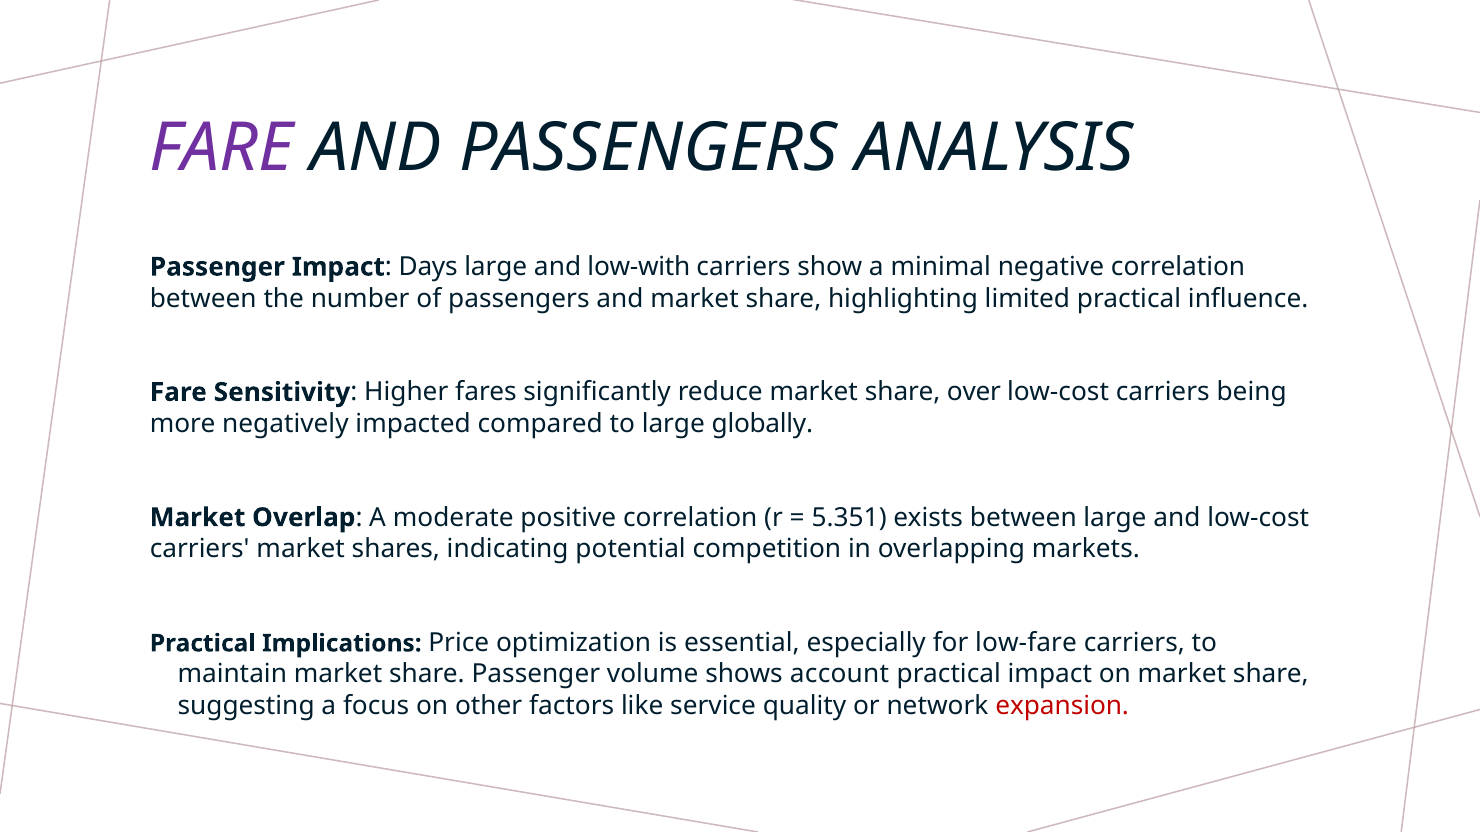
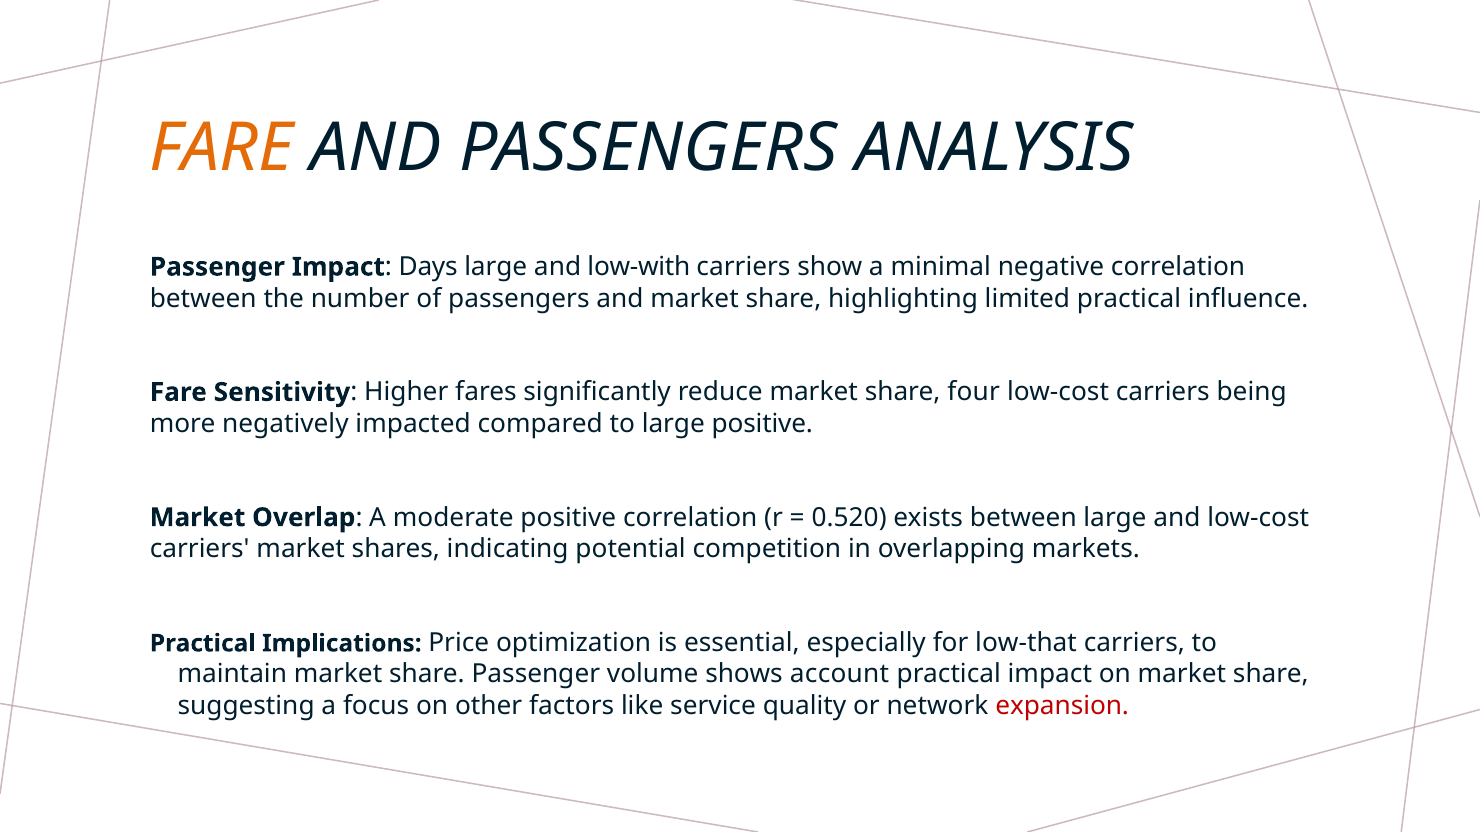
FARE colour: purple -> orange (221, 148)
over: over -> four (974, 392)
large globally: globally -> positive (762, 424)
5.351: 5.351 -> 0.520 (849, 518)
low-fare: low-fare -> low-that (1026, 643)
